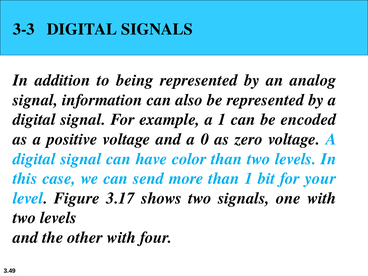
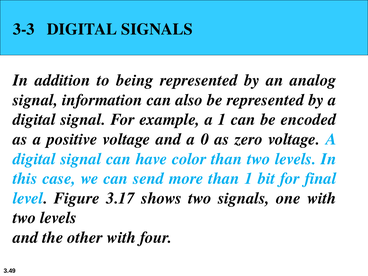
your: your -> final (321, 178)
